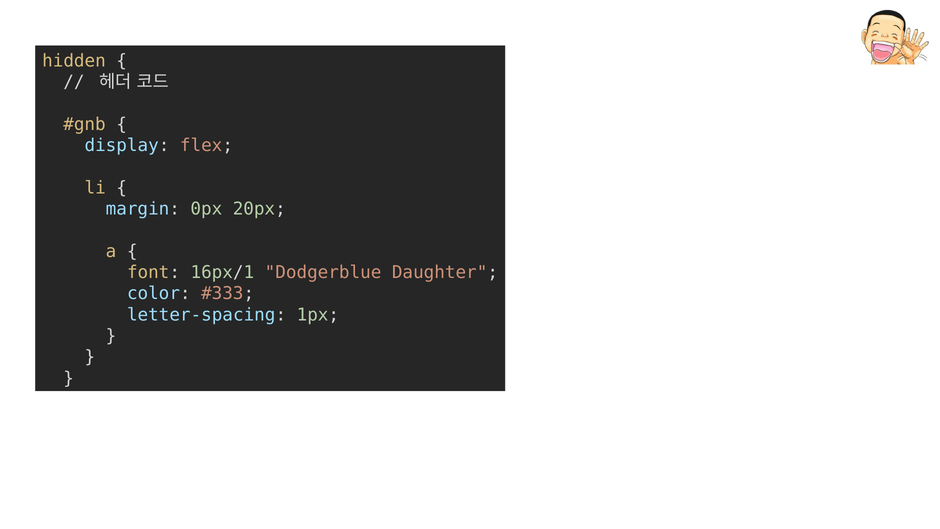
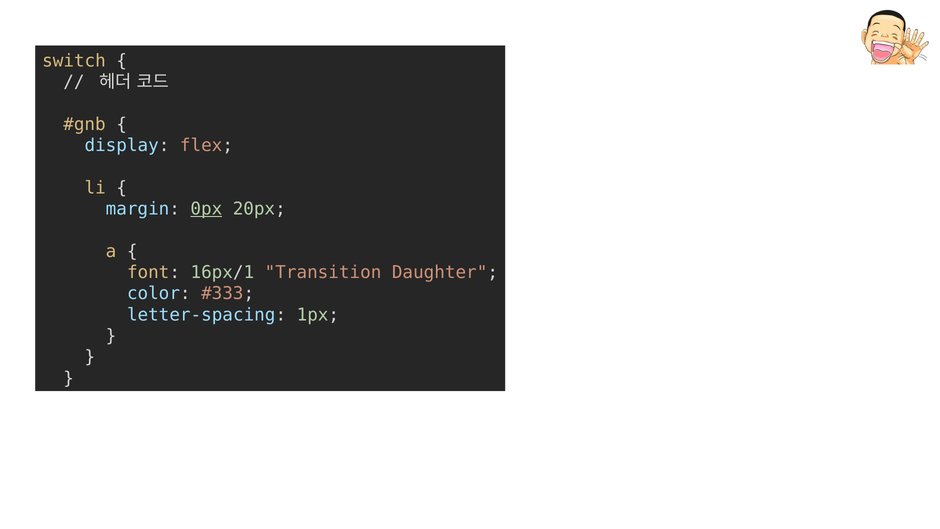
hidden: hidden -> switch (74, 61)
0px underline: none -> present (206, 209)
Dodgerblue: Dodgerblue -> Transition (323, 272)
